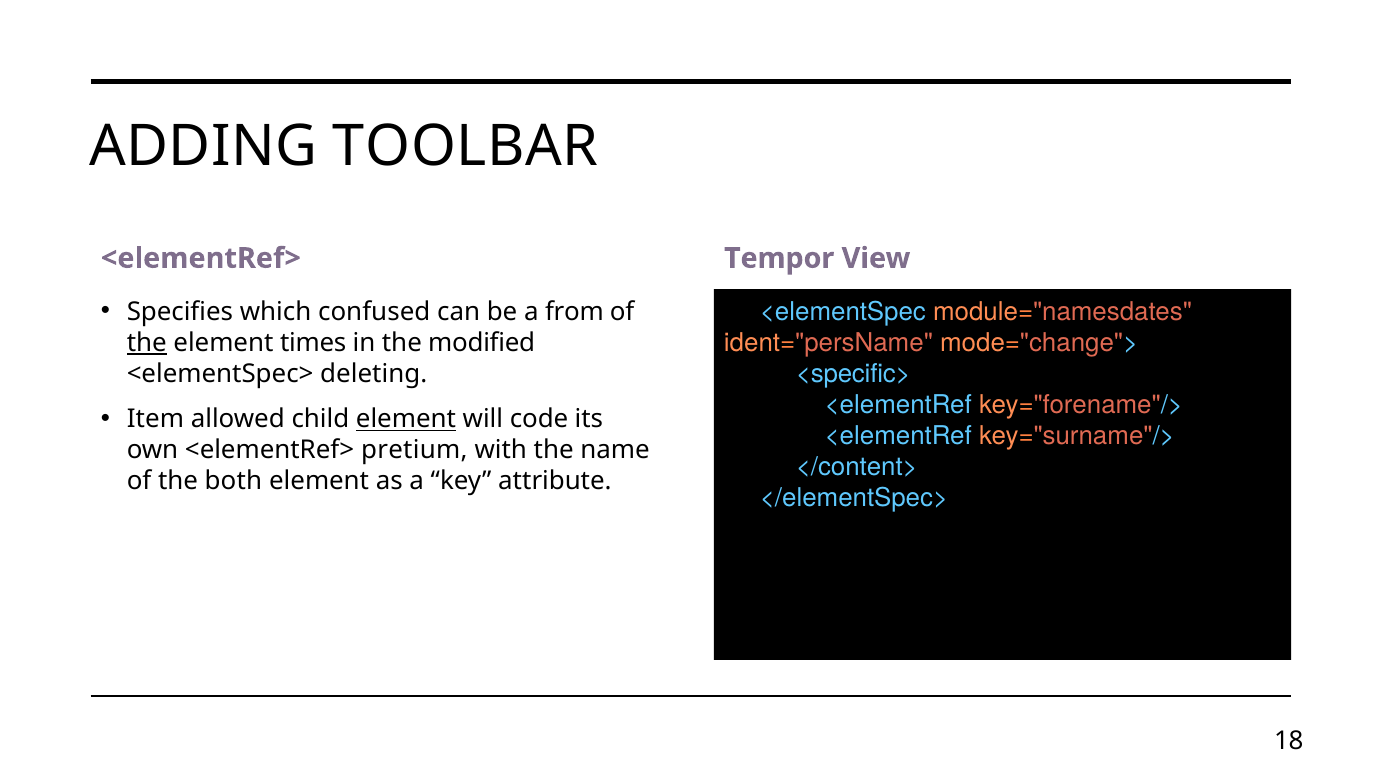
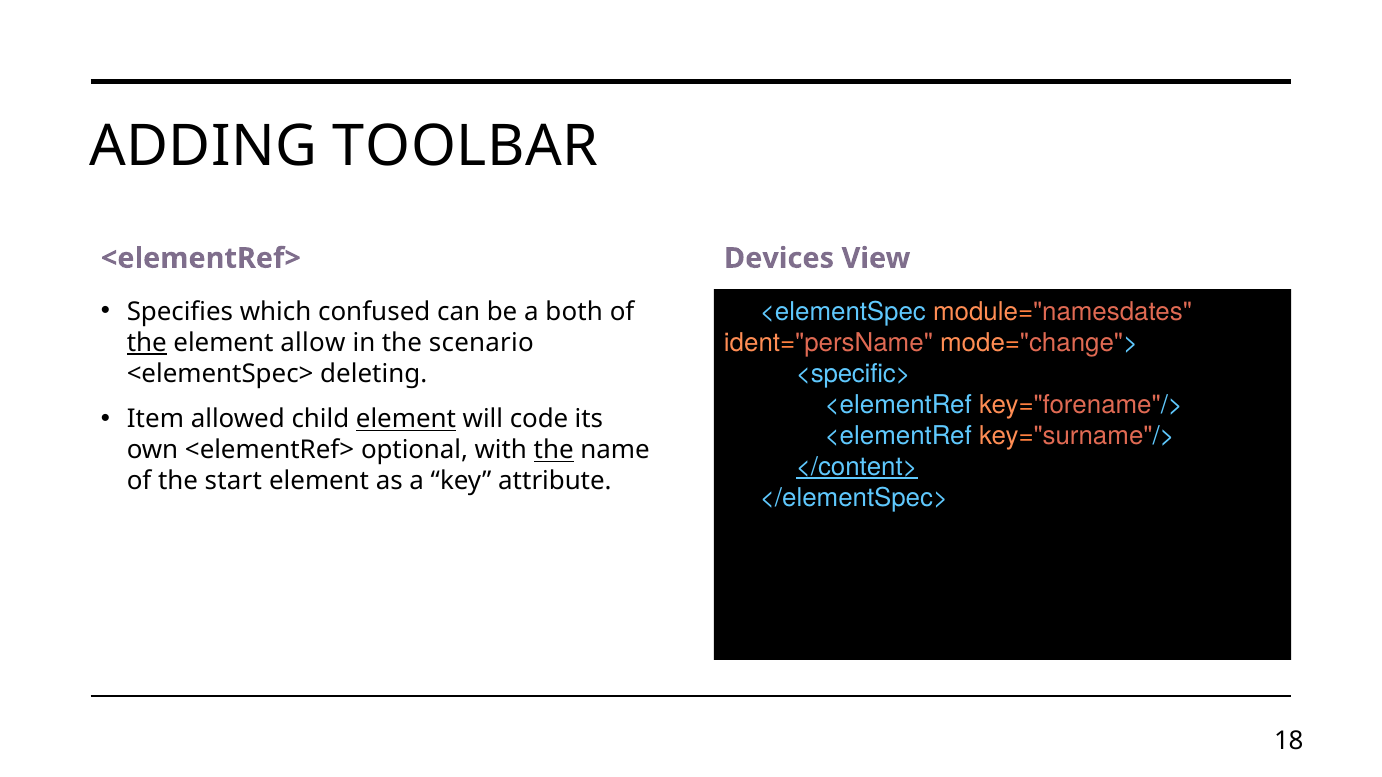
Tempor: Tempor -> Devices (779, 258)
from: from -> both (574, 312)
times: times -> allow (313, 343)
modified: modified -> scenario (481, 343)
pretium: pretium -> optional (414, 450)
the underline: none -> present (554, 450)
</content> underline: none -> present (857, 467)
both: both -> start (233, 482)
